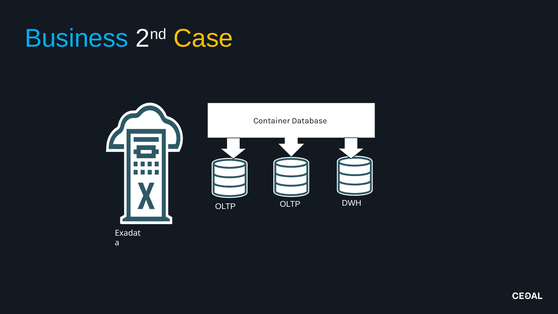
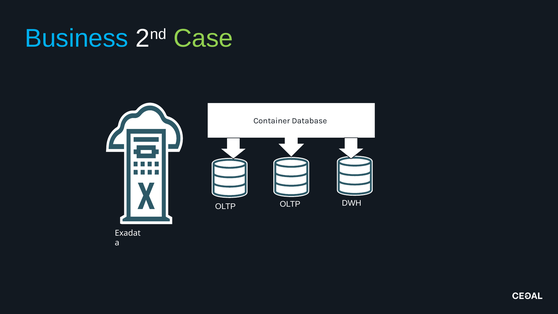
Case colour: yellow -> light green (203, 38)
